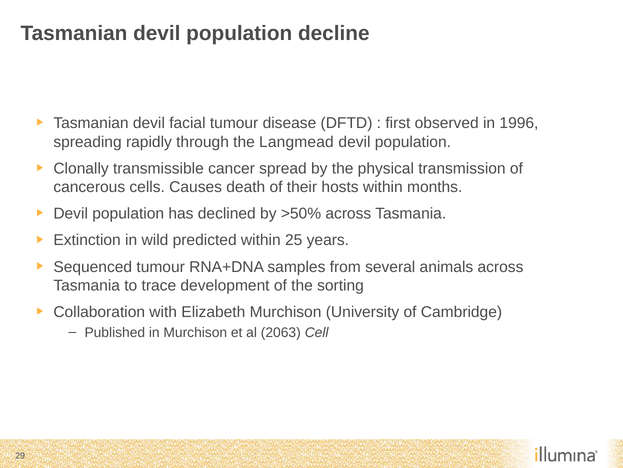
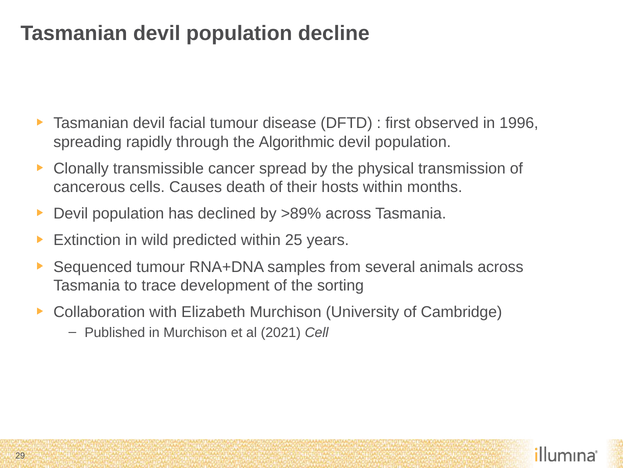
Langmead: Langmead -> Algorithmic (297, 142)
>50%: >50% -> >89% (301, 213)
2063: 2063 -> 2021 (281, 332)
